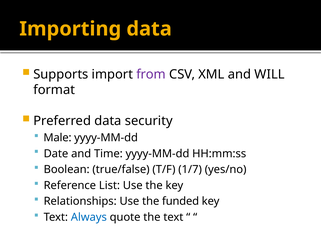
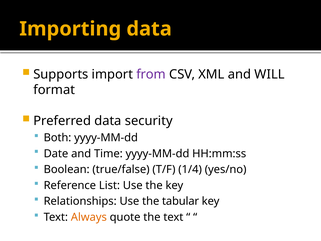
Male: Male -> Both (57, 138)
1/7: 1/7 -> 1/4 (190, 169)
funded: funded -> tabular (181, 201)
Always colour: blue -> orange (89, 217)
